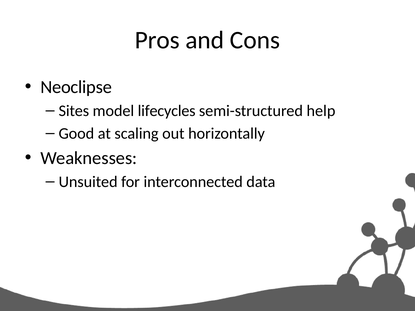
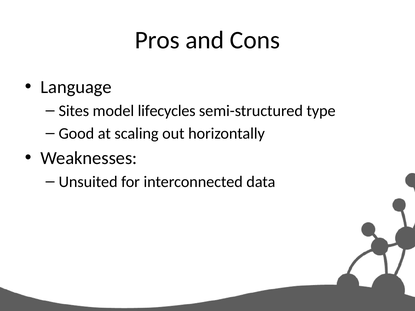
Neoclipse: Neoclipse -> Language (76, 87)
help: help -> type (321, 111)
